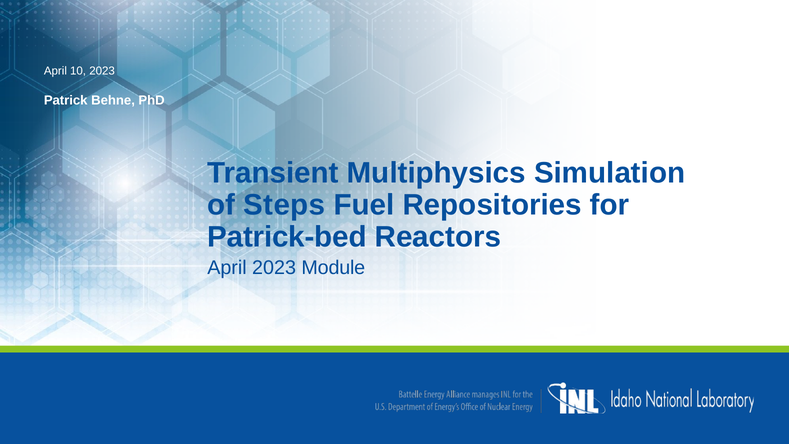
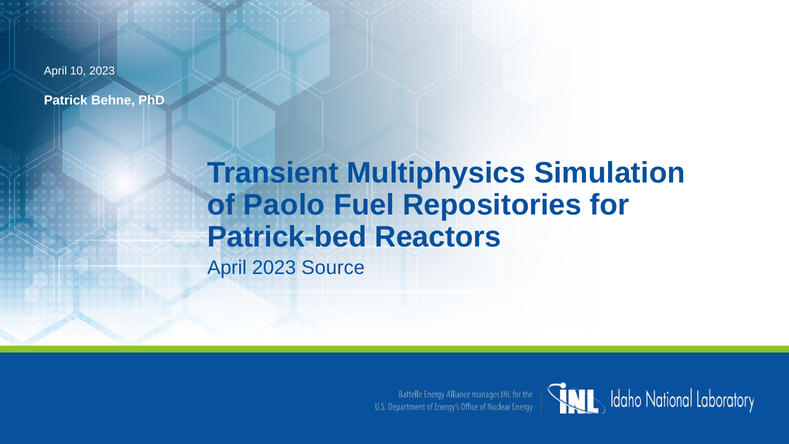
Steps: Steps -> Paolo (284, 205)
Module: Module -> Source (333, 268)
